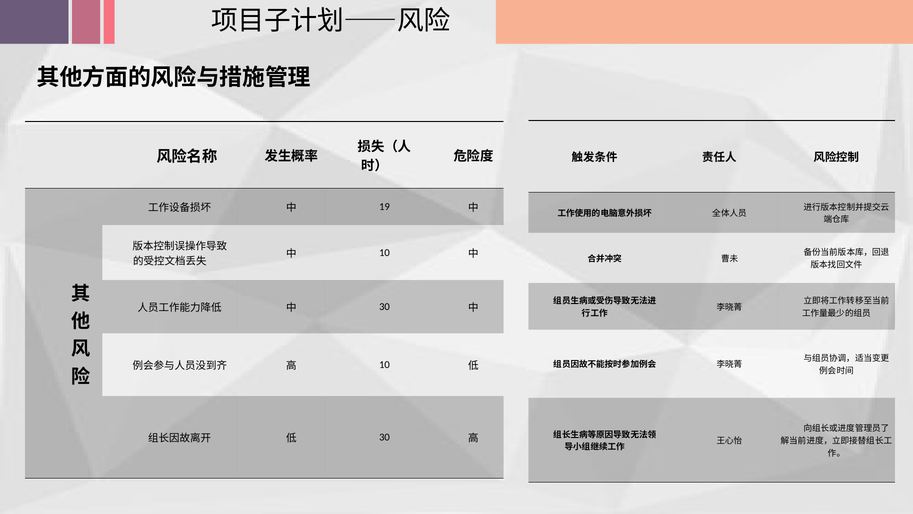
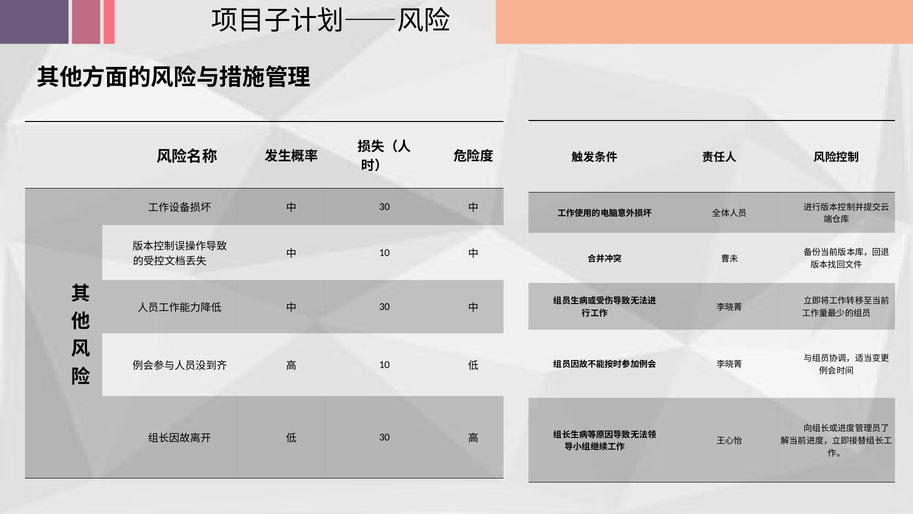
19: 19 -> 30 (385, 207)
